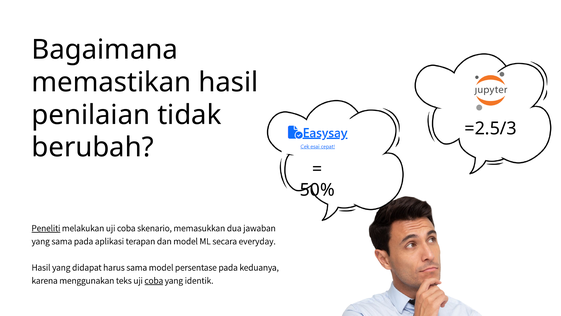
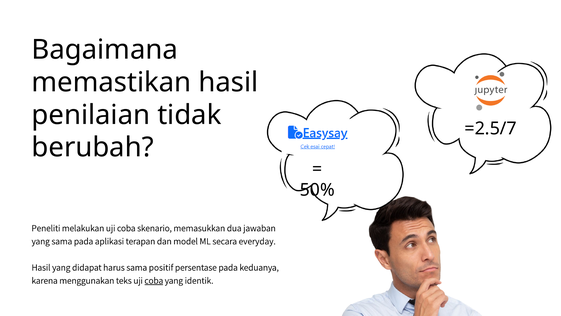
=2.5/3: =2.5/3 -> =2.5/7 (491, 128)
Peneliti underline: present -> none (46, 228)
sama model: model -> positif (161, 267)
